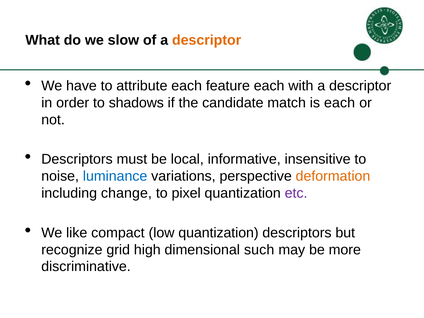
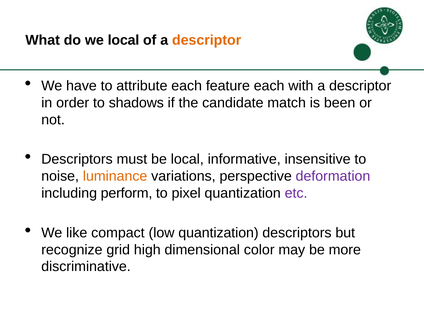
we slow: slow -> local (123, 40)
is each: each -> been (340, 103)
luminance colour: blue -> orange (115, 176)
deformation colour: orange -> purple (333, 176)
change: change -> perform (127, 193)
such: such -> color (259, 250)
